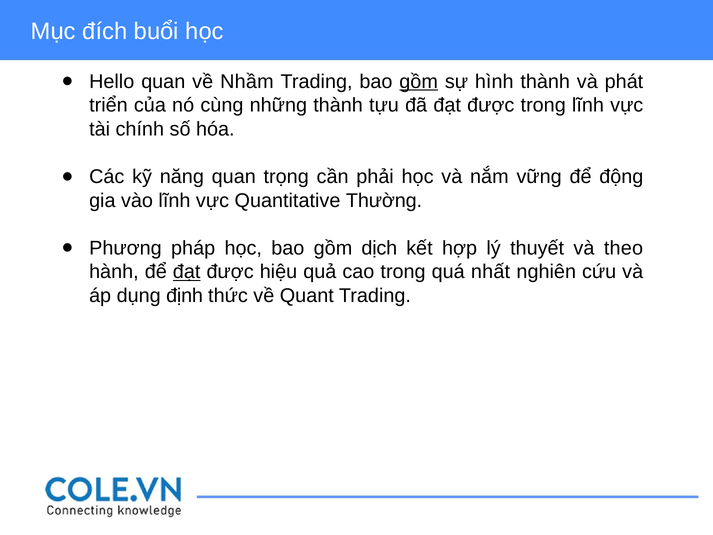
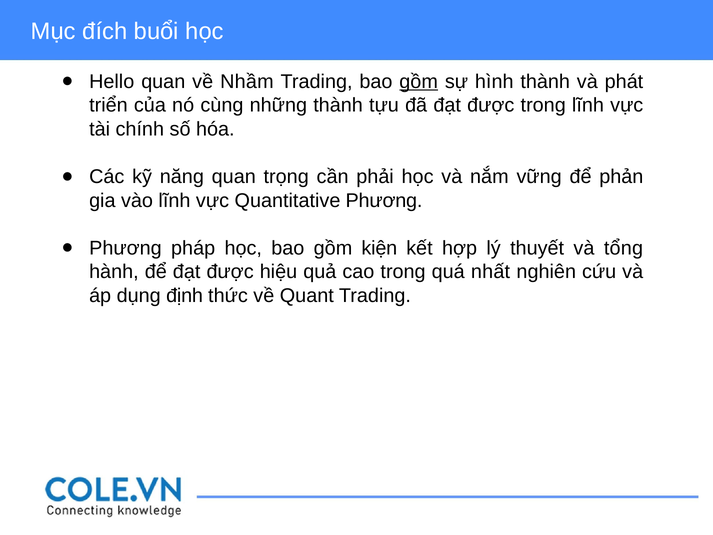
động: động -> phản (621, 177)
Quantitative Thường: Thường -> Phương (384, 200)
dịch: dịch -> kiện (379, 248)
theo: theo -> tổng (624, 248)
đạt underline: present -> none (187, 272)
